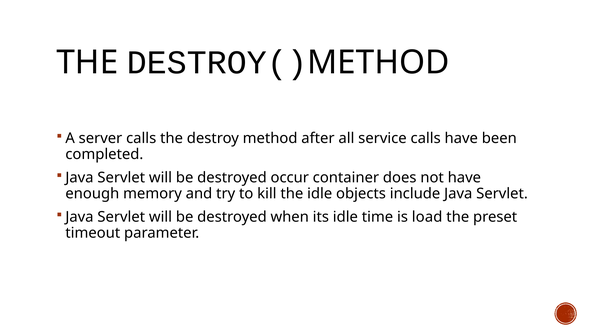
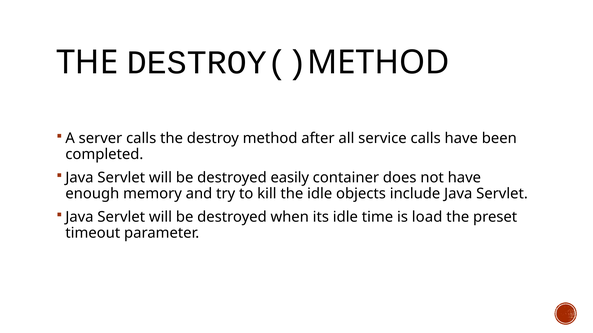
occur: occur -> easily (290, 178)
